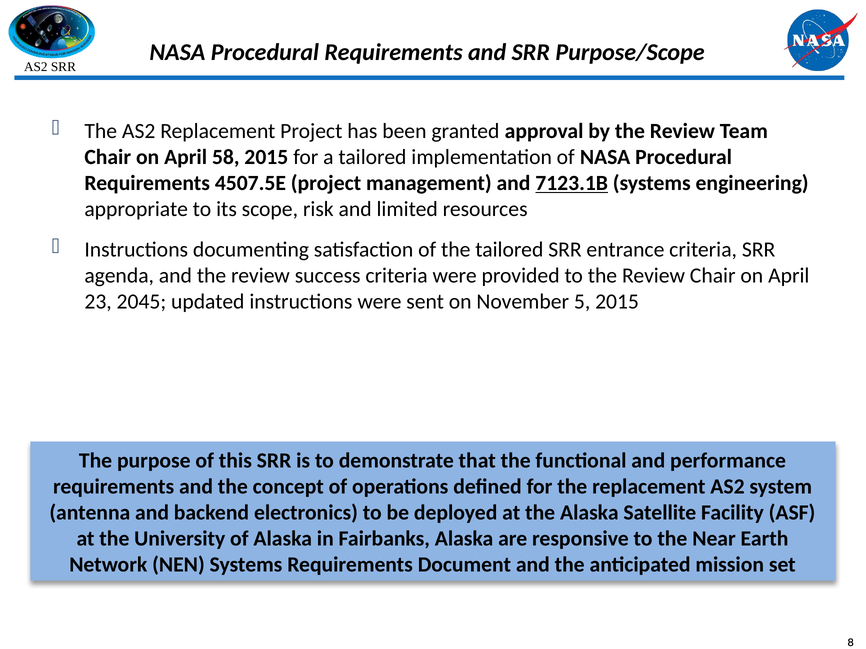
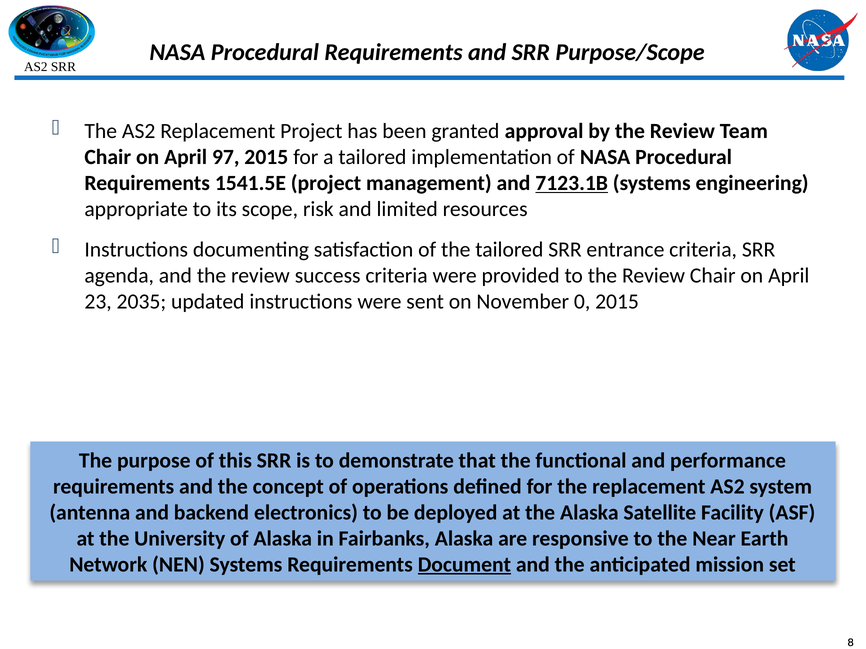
58: 58 -> 97 (226, 157)
4507.5E: 4507.5E -> 1541.5E (250, 183)
2045: 2045 -> 2035 (141, 302)
5: 5 -> 0 (582, 302)
Document underline: none -> present (464, 565)
